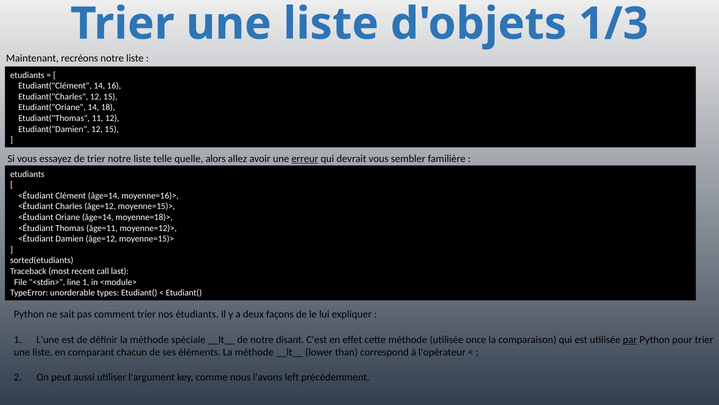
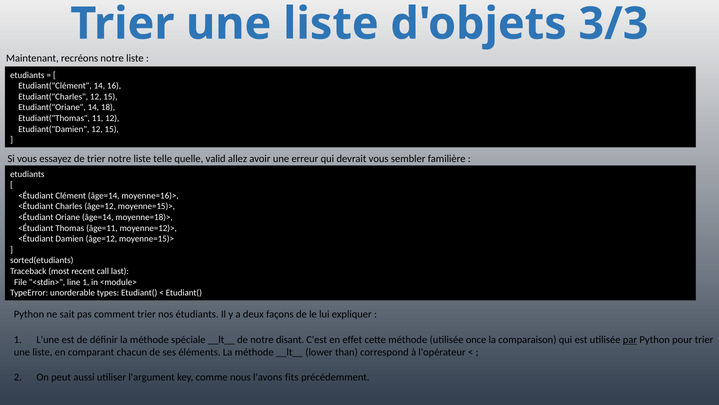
1/3: 1/3 -> 3/3 (613, 24)
alors: alors -> valid (216, 159)
erreur underline: present -> none (305, 159)
left: left -> fits (292, 377)
